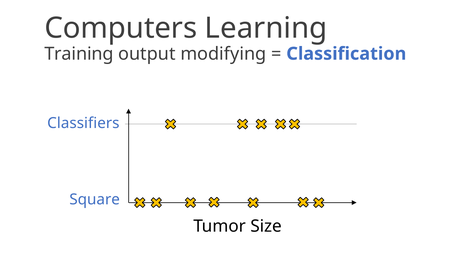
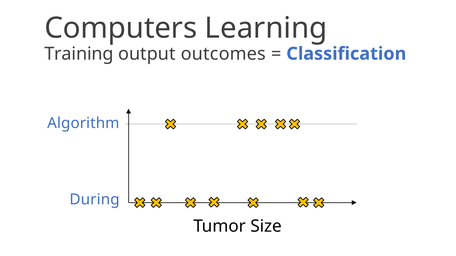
modifying: modifying -> outcomes (223, 54)
Classifiers: Classifiers -> Algorithm (83, 124)
Square: Square -> During (95, 200)
